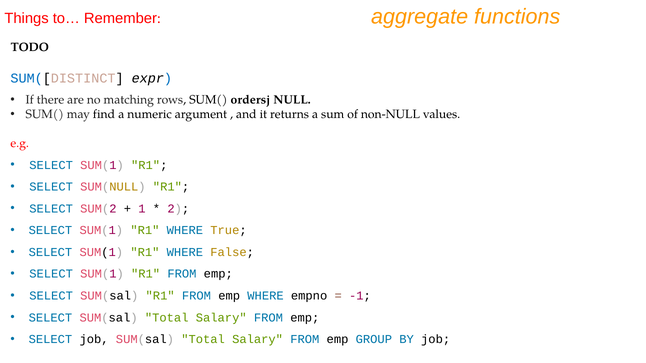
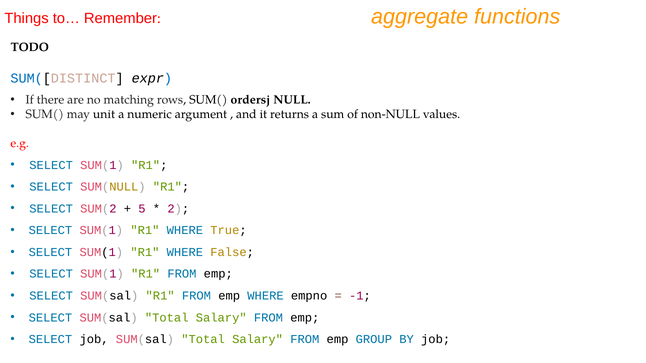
find: find -> unit (104, 114)
1: 1 -> 5 (142, 209)
